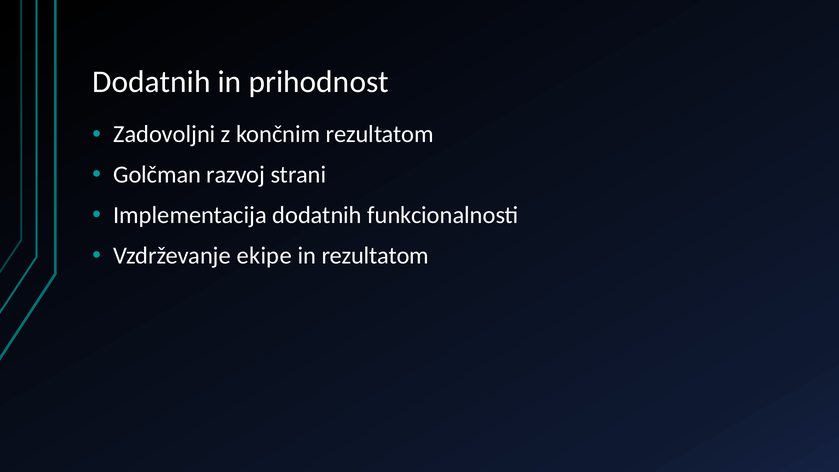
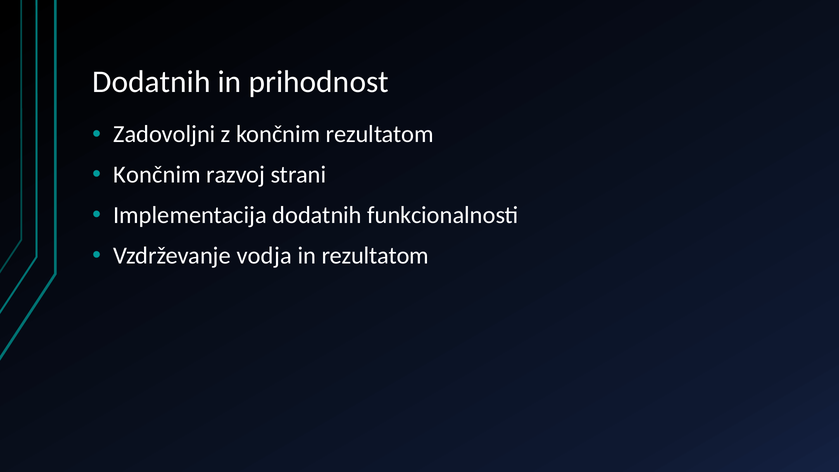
Golčman: Golčman -> Končnim (157, 175)
ekipe: ekipe -> vodja (264, 256)
